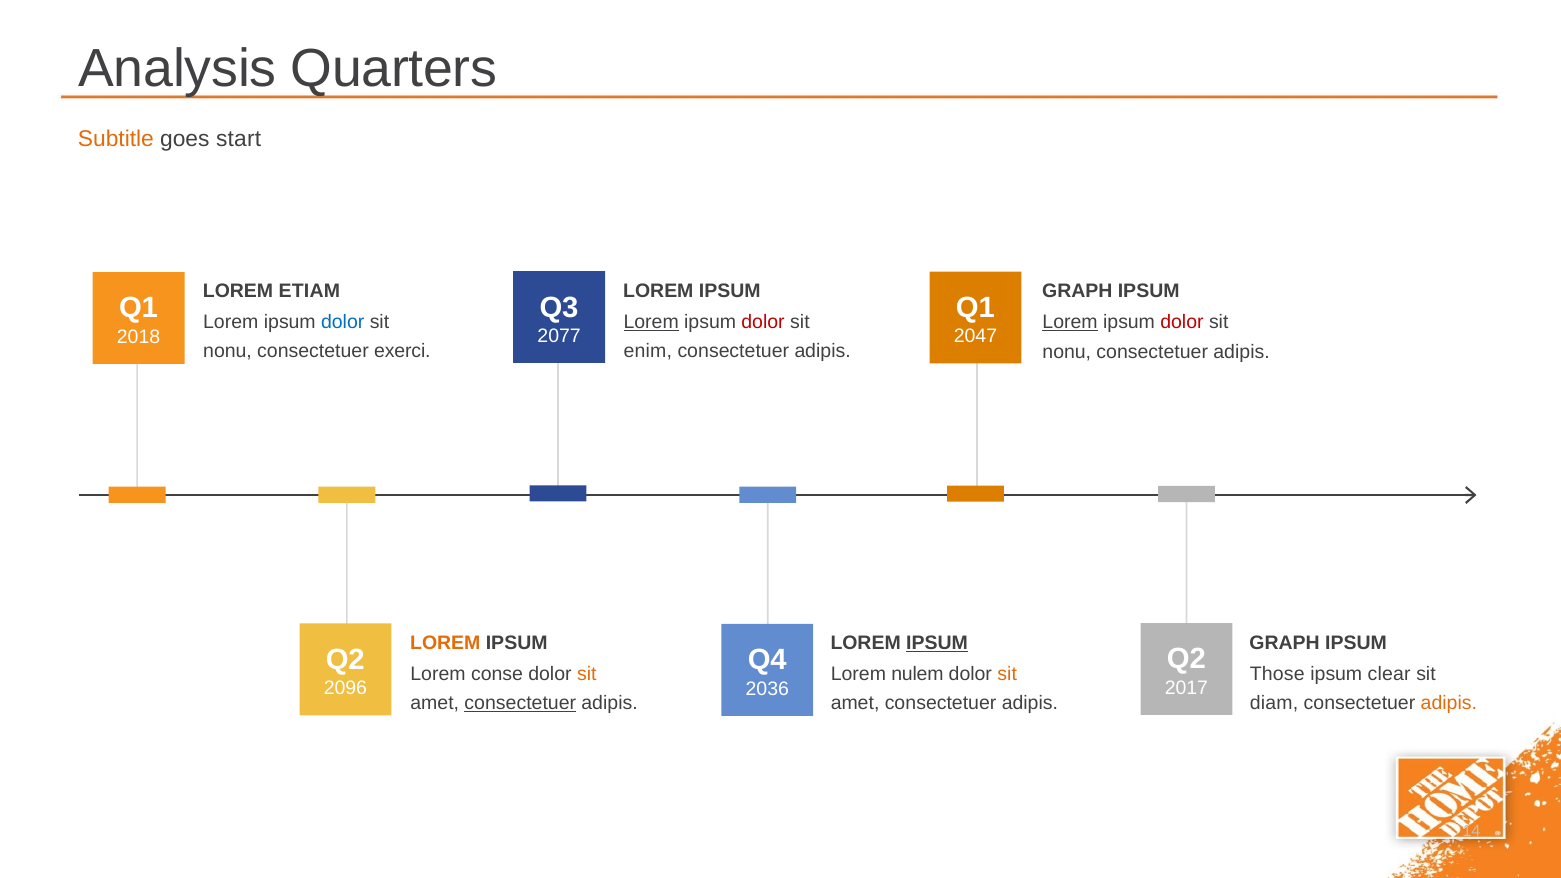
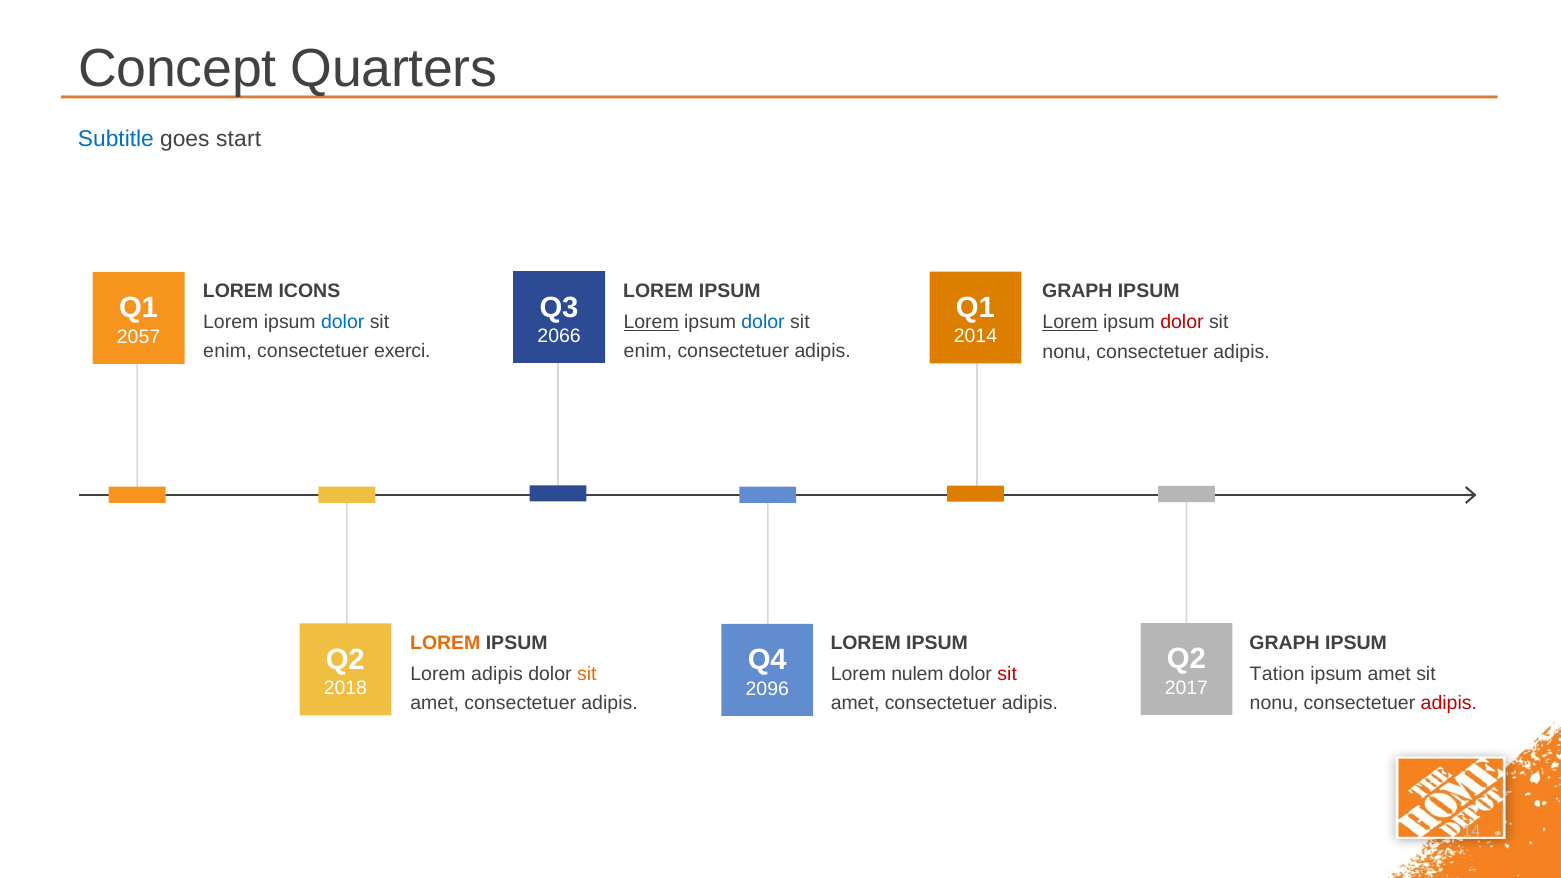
Analysis: Analysis -> Concept (177, 69)
Subtitle colour: orange -> blue (116, 139)
ETIAM: ETIAM -> ICONS (309, 291)
dolor colour: red -> blue (763, 322)
2077: 2077 -> 2066 (559, 336)
2047: 2047 -> 2014 (975, 336)
2018: 2018 -> 2057 (139, 337)
nonu: nonu -> enim (227, 351)
IPSUM underline: present -> none (937, 643)
Lorem conse: conse -> adipis (497, 674)
sit colour: orange -> red (1007, 674)
Those: Those -> Tation (1277, 674)
ipsum clear: clear -> amet (1389, 674)
2096: 2096 -> 2018 (345, 688)
2036: 2036 -> 2096 (767, 689)
consectetuer underline: present -> none (520, 703)
diam: diam -> nonu (1274, 704)
adipis colour: orange -> red (1449, 704)
